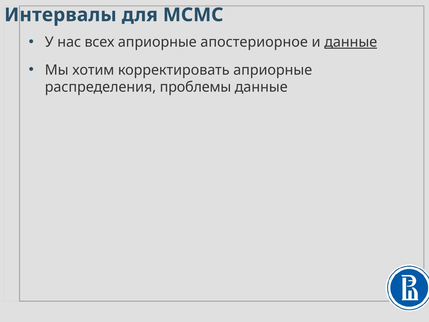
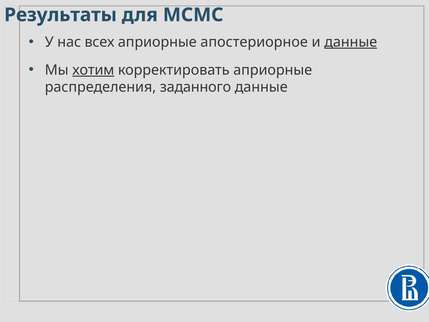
Интервалы: Интервалы -> Результаты (61, 15)
хотим underline: none -> present (93, 70)
проблемы: проблемы -> заданного (195, 87)
